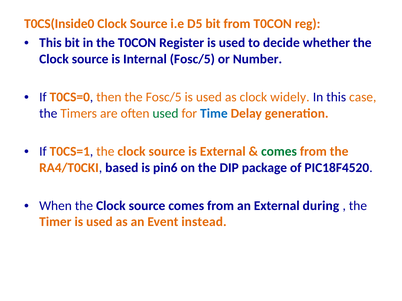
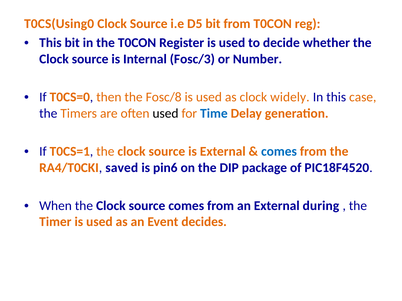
T0CS(Inside0: T0CS(Inside0 -> T0CS(Using0 (59, 24)
Internal Fosc/5: Fosc/5 -> Fosc/3 (192, 59)
the Fosc/5: Fosc/5 -> Fosc/8 (164, 97)
used colour: green -> black (166, 113)
comes colour: green -> blue (279, 152)
based: based -> saved (122, 168)
instead: instead -> decides (204, 222)
